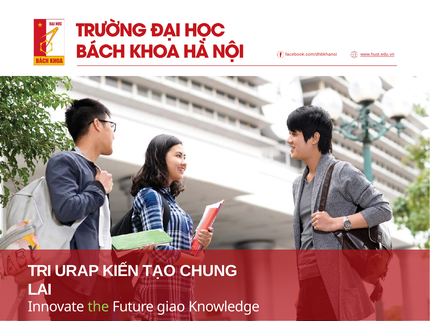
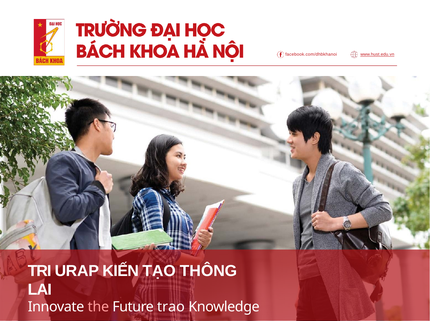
CHUNG: CHUNG -> THÔNG (209, 271)
the colour: light green -> pink (98, 306)
giao: giao -> trao (171, 306)
